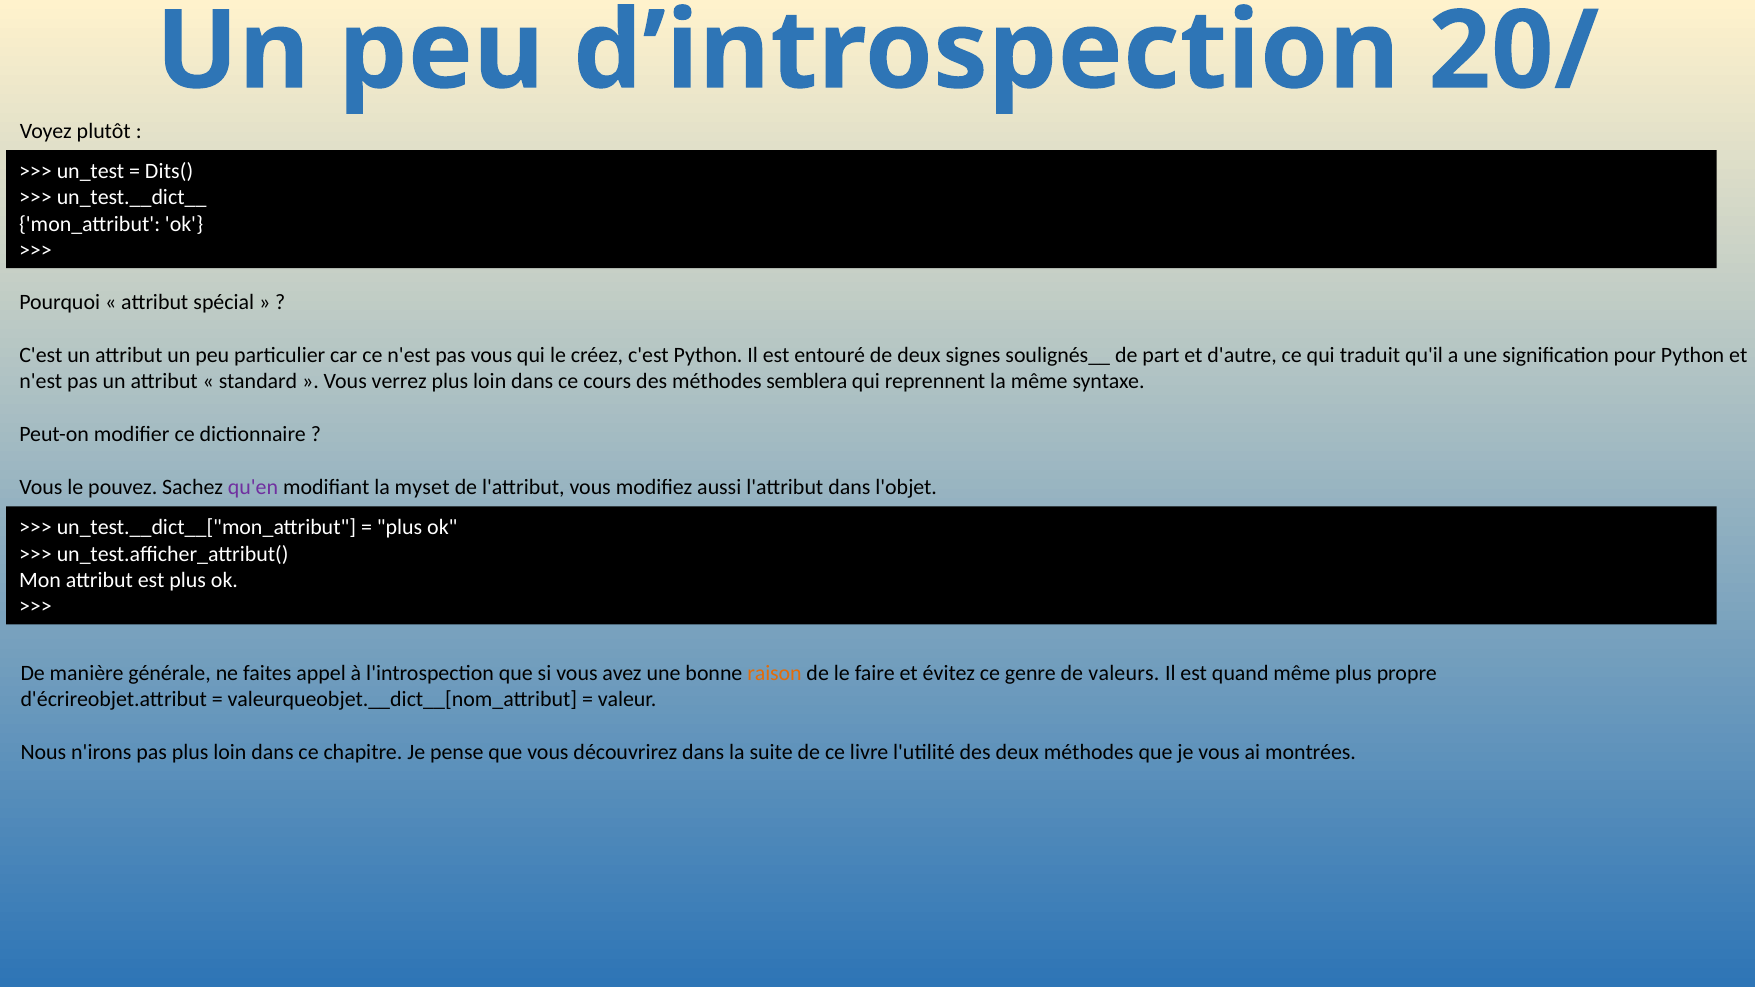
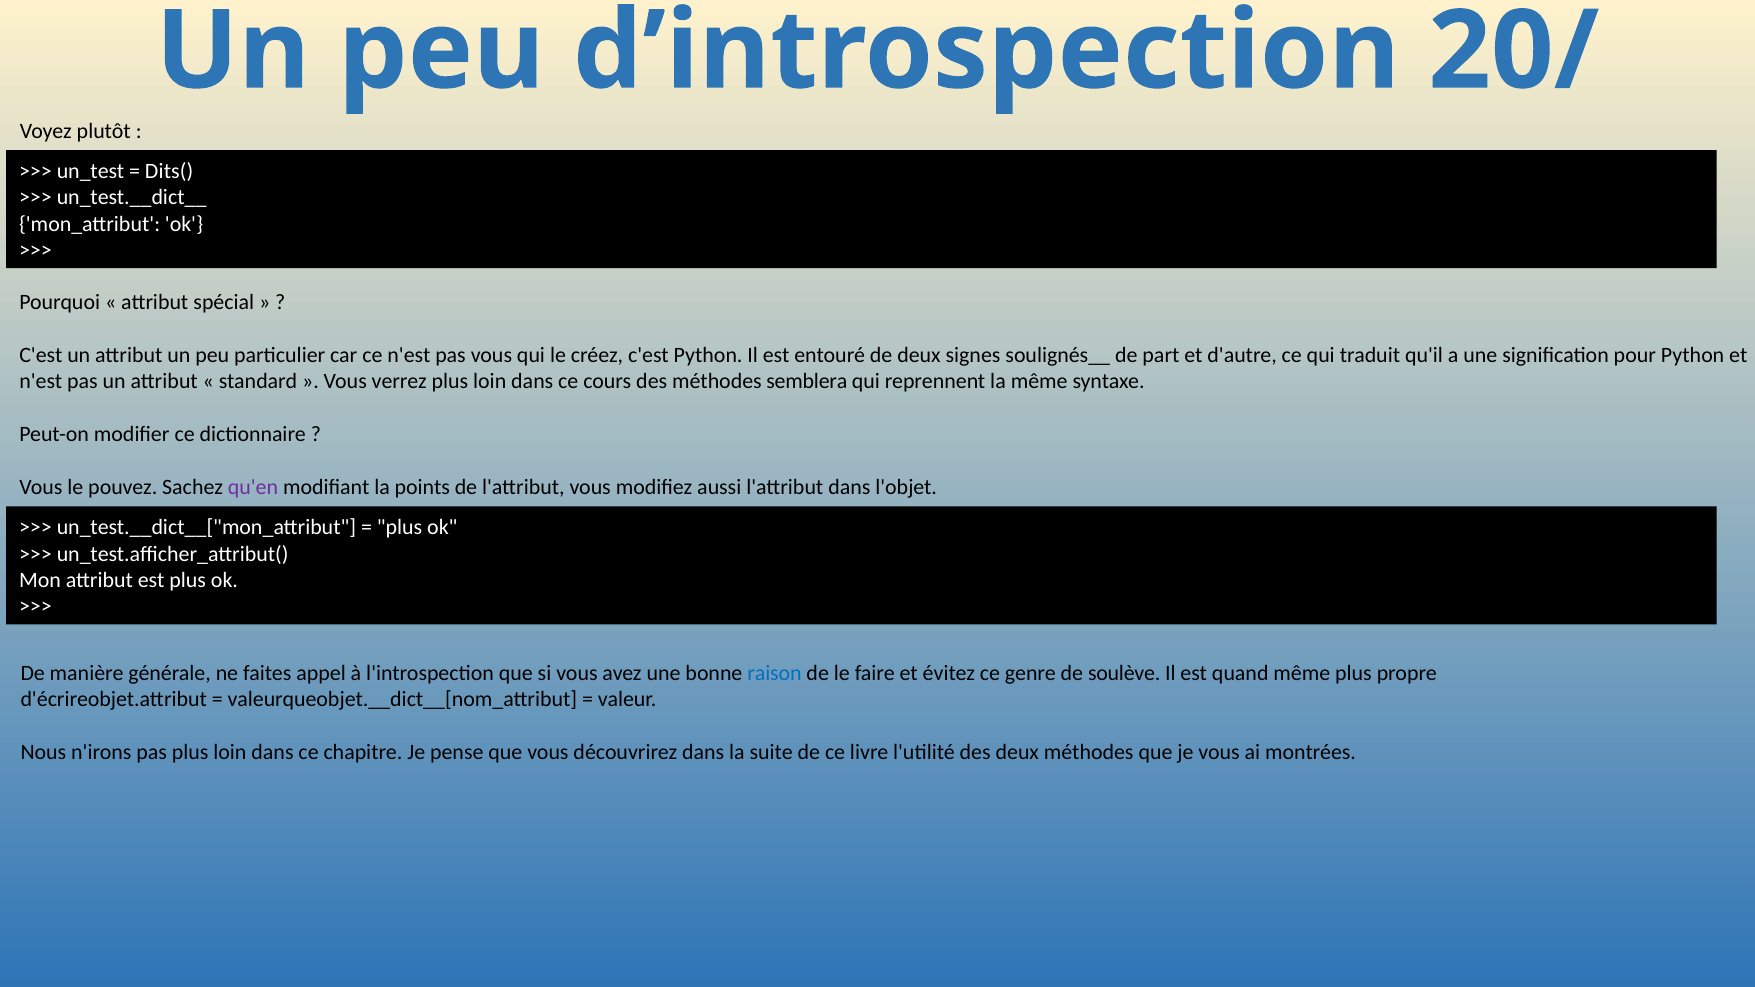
myset: myset -> points (422, 487)
raison colour: orange -> blue (775, 673)
valeurs: valeurs -> soulève (1124, 673)
